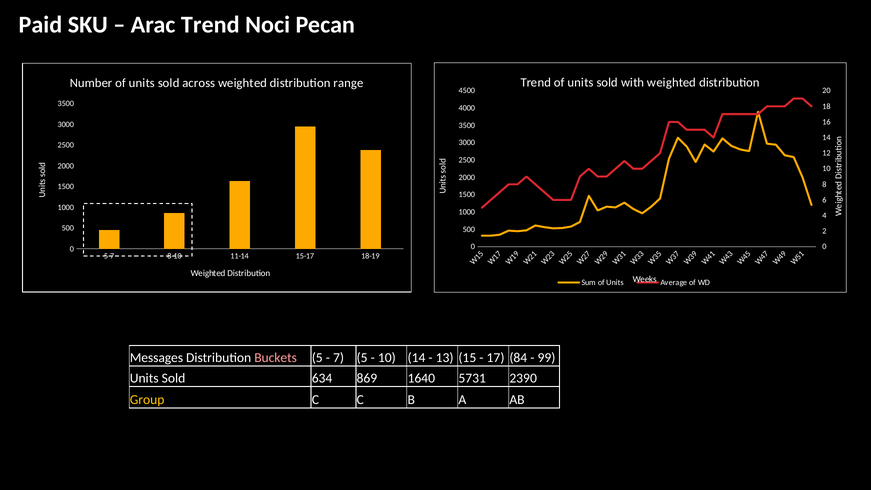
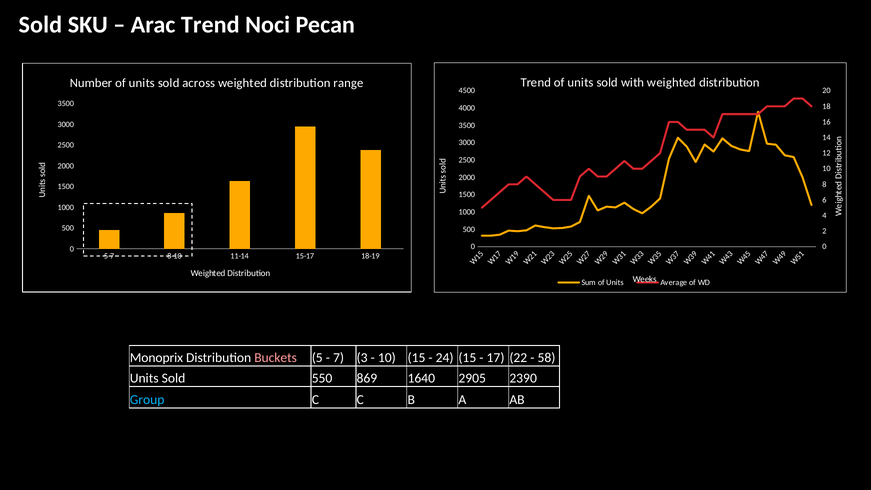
Paid: Paid -> Sold (40, 25)
Messages: Messages -> Monoprix (156, 358)
7 5: 5 -> 3 (362, 358)
10 14: 14 -> 15 (416, 358)
13: 13 -> 24 (445, 358)
84: 84 -> 22 (518, 358)
99: 99 -> 58 (547, 358)
634: 634 -> 550 (322, 378)
5731: 5731 -> 2905 (472, 378)
Group colour: yellow -> light blue (147, 400)
